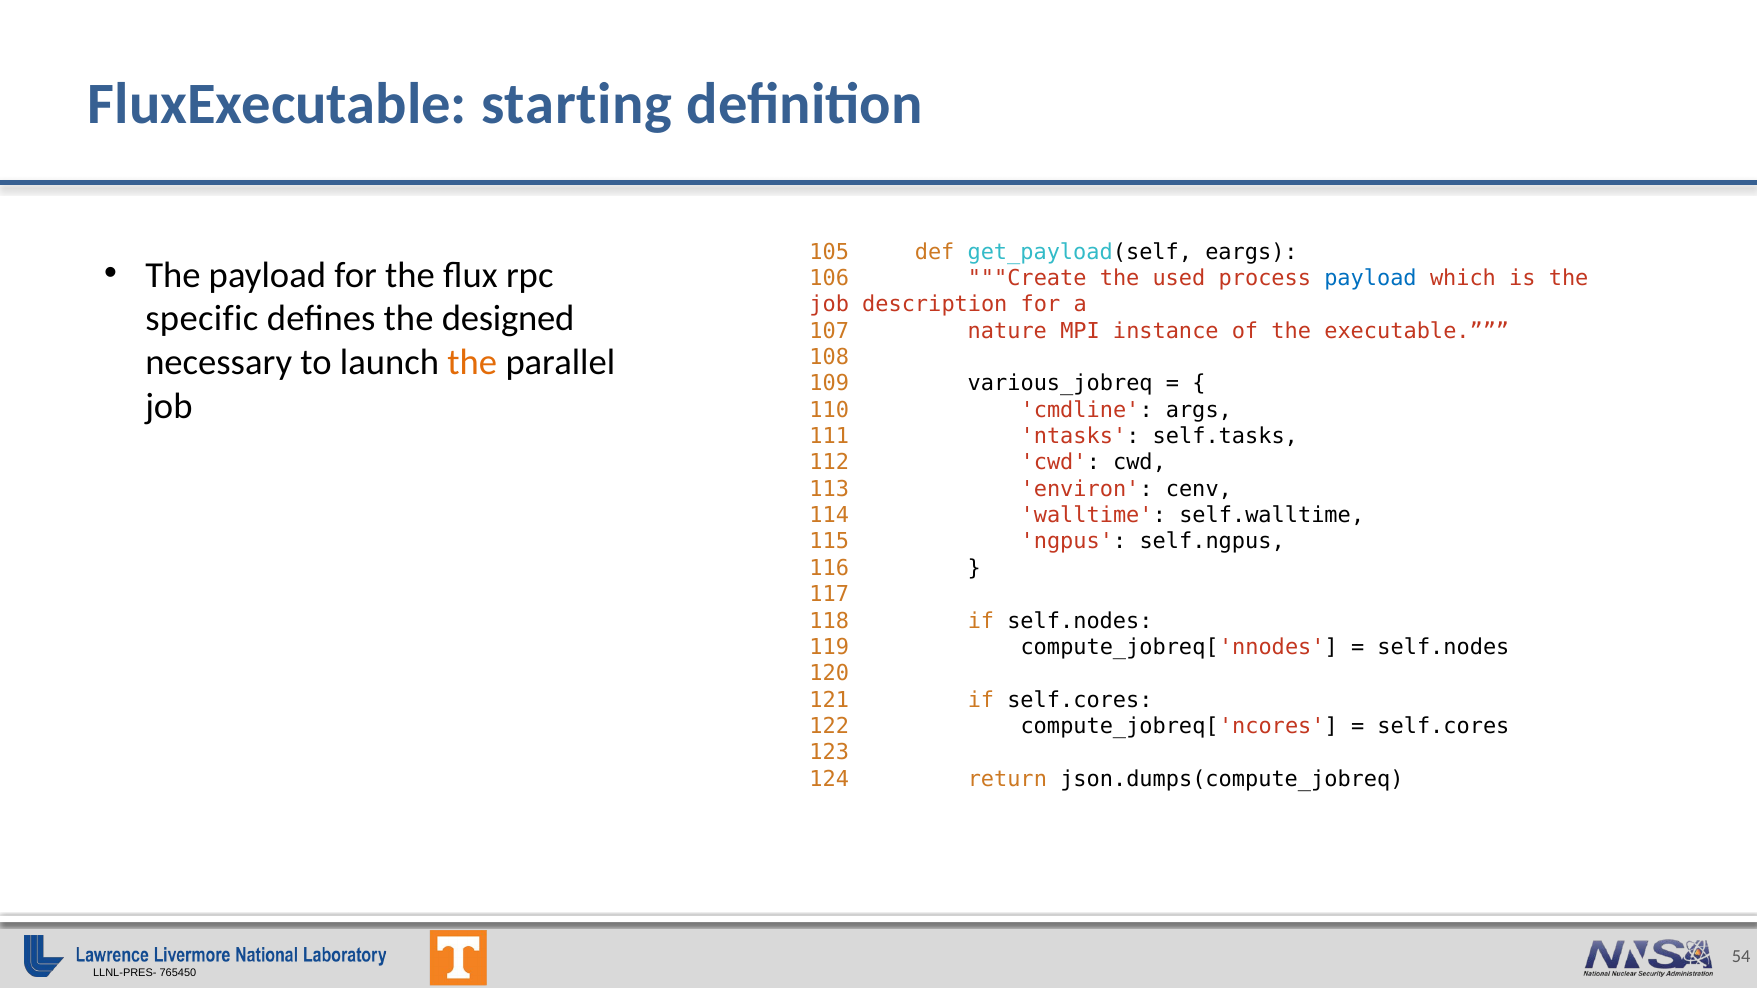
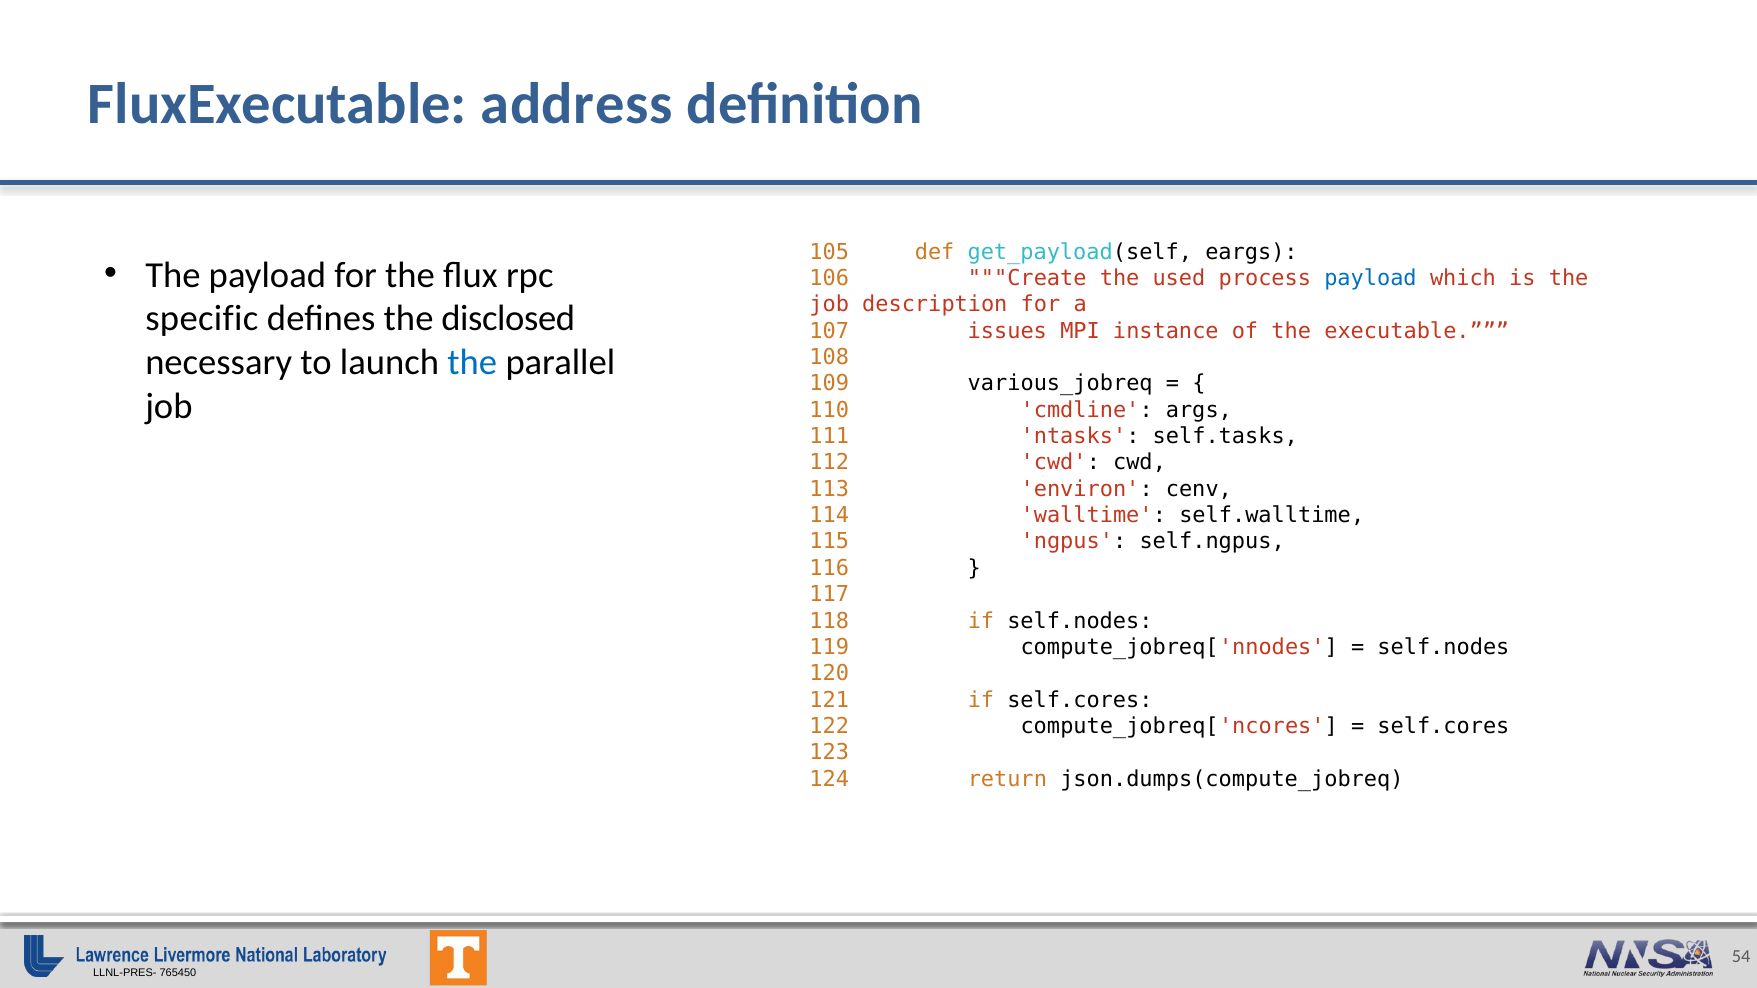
starting: starting -> address (577, 104)
designed: designed -> disclosed (508, 319)
nature: nature -> issues (1007, 331)
the colour: orange -> blue (472, 363)
